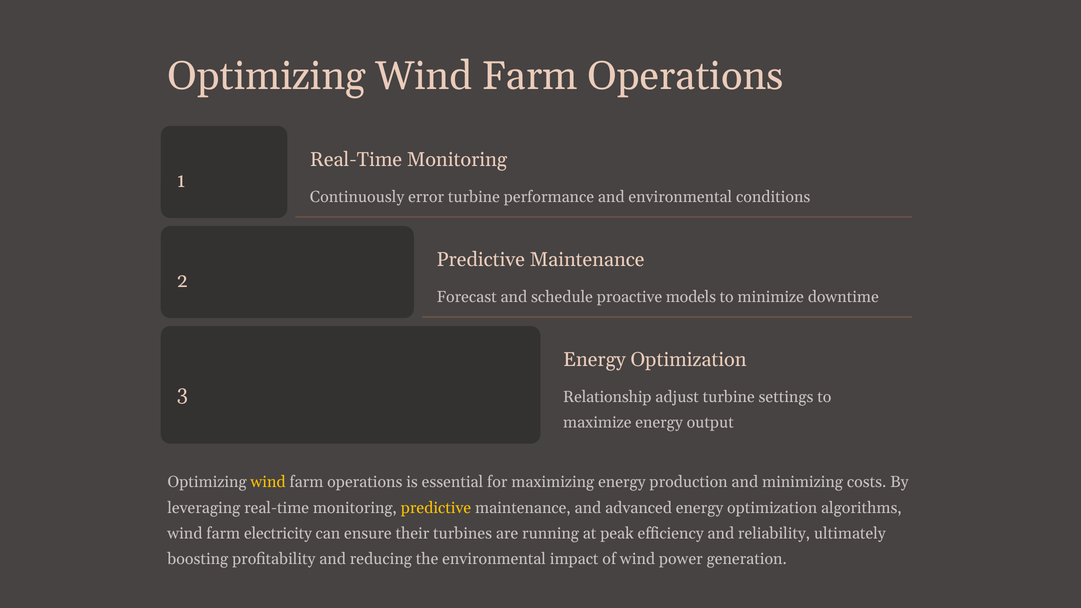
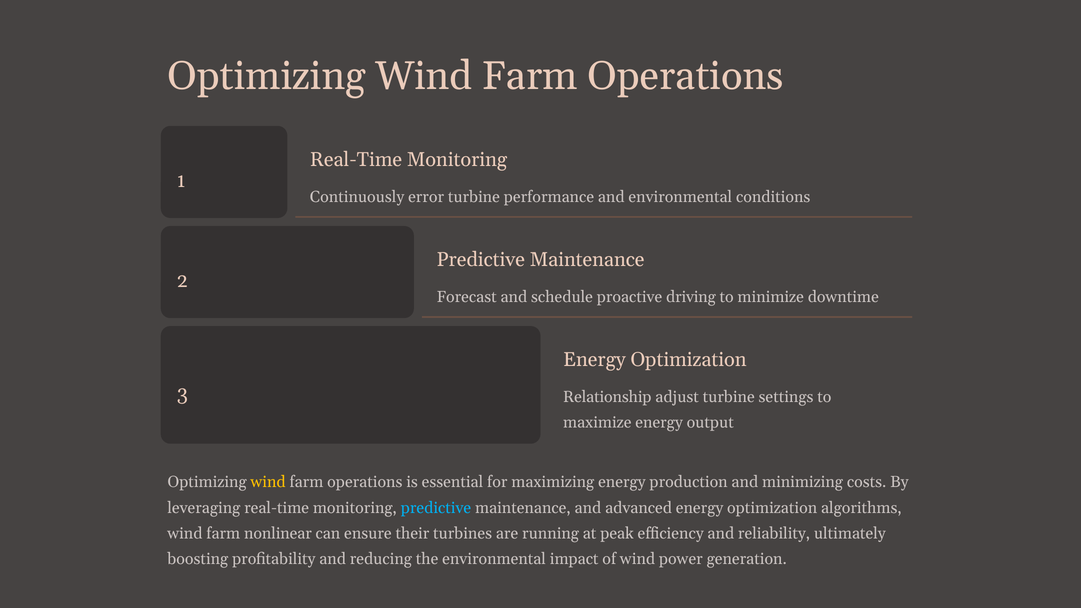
models: models -> driving (691, 297)
predictive colour: yellow -> light blue (436, 508)
electricity: electricity -> nonlinear (278, 533)
